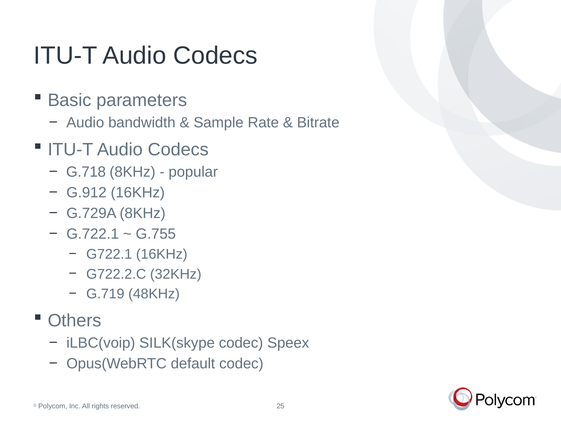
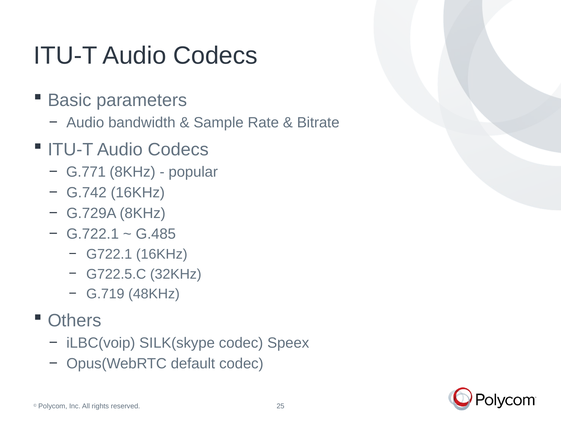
G.718: G.718 -> G.771 (86, 172)
G.912: G.912 -> G.742 (86, 192)
G.755: G.755 -> G.485 (156, 234)
G722.2.C: G722.2.C -> G722.5.C (116, 274)
